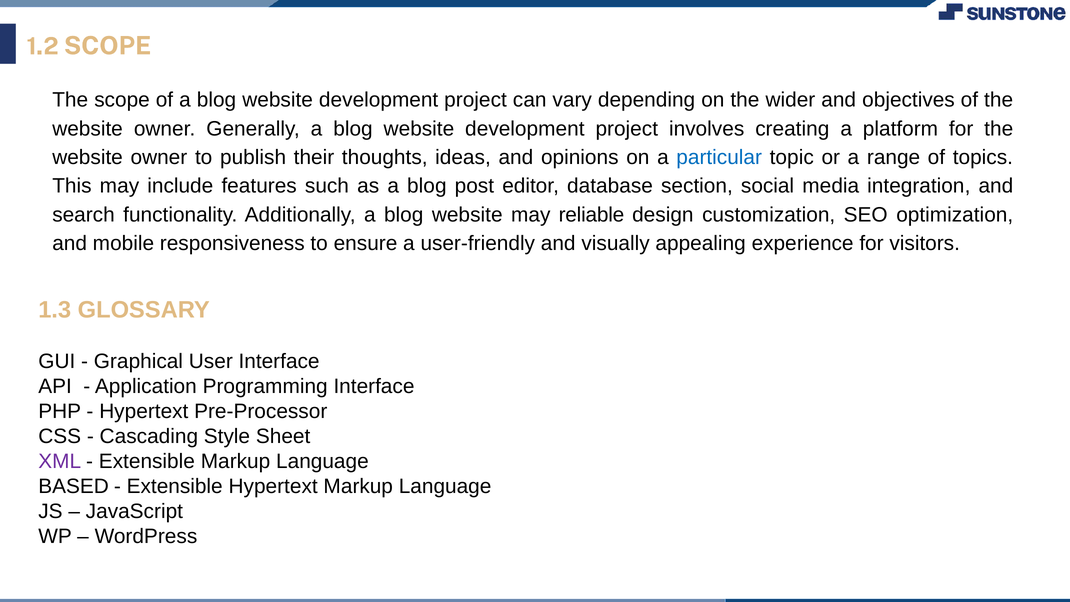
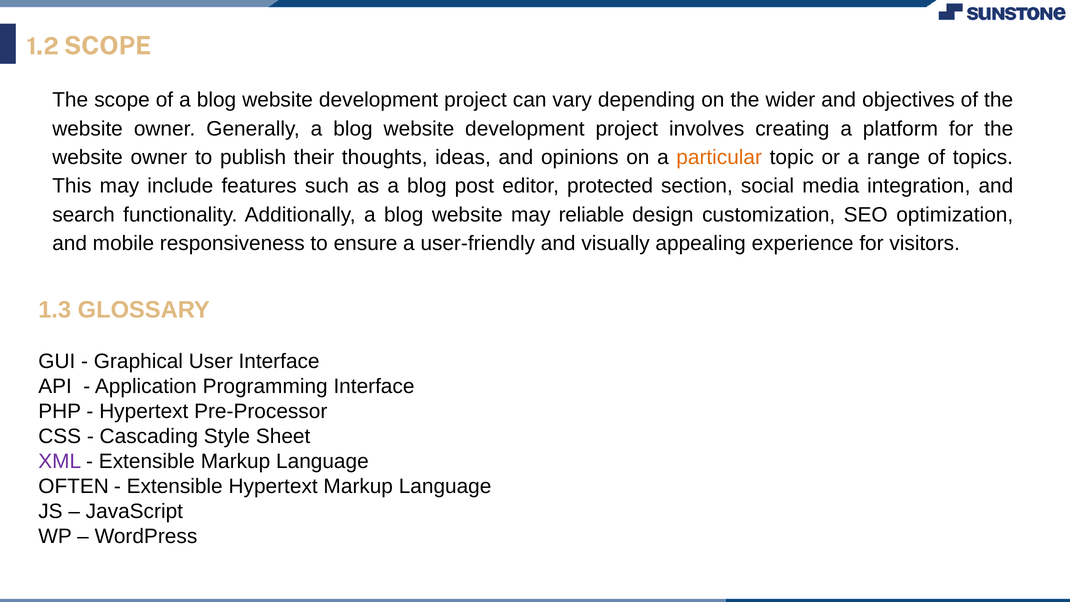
particular colour: blue -> orange (719, 157)
database: database -> protected (610, 186)
BASED: BASED -> OFTEN (74, 486)
